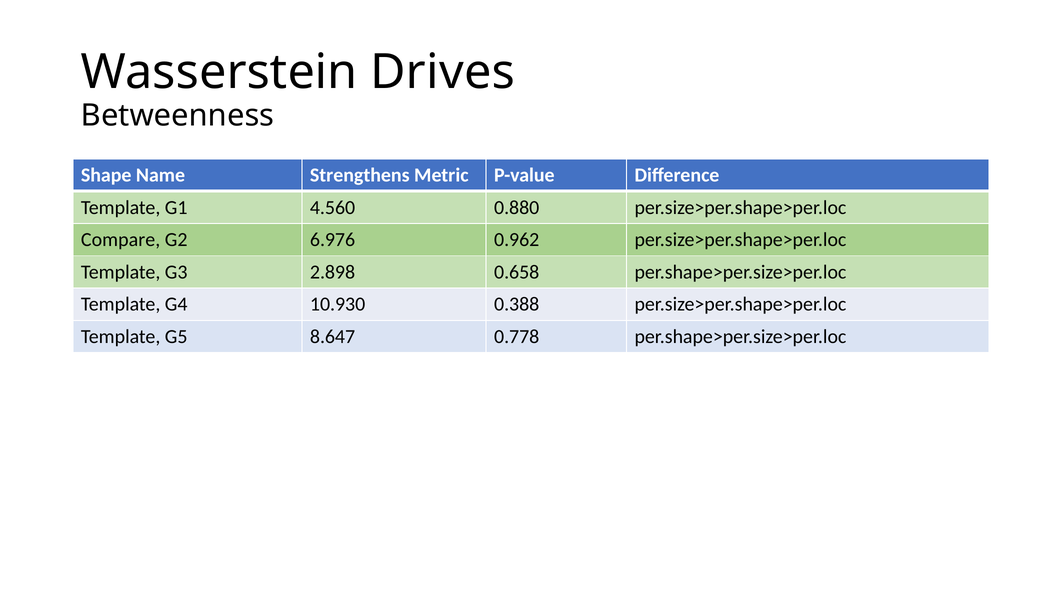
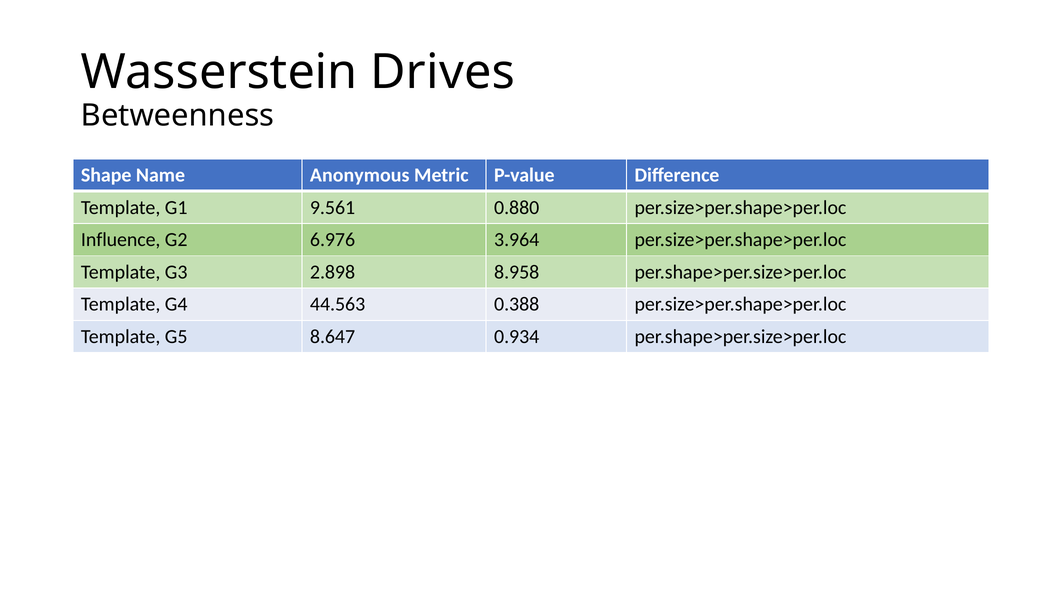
Strengthens: Strengthens -> Anonymous (360, 175)
4.560: 4.560 -> 9.561 (333, 208)
Compare: Compare -> Influence (121, 240)
0.962: 0.962 -> 3.964 (517, 240)
0.658: 0.658 -> 8.958 (517, 272)
10.930: 10.930 -> 44.563 (338, 305)
0.778: 0.778 -> 0.934 (517, 337)
